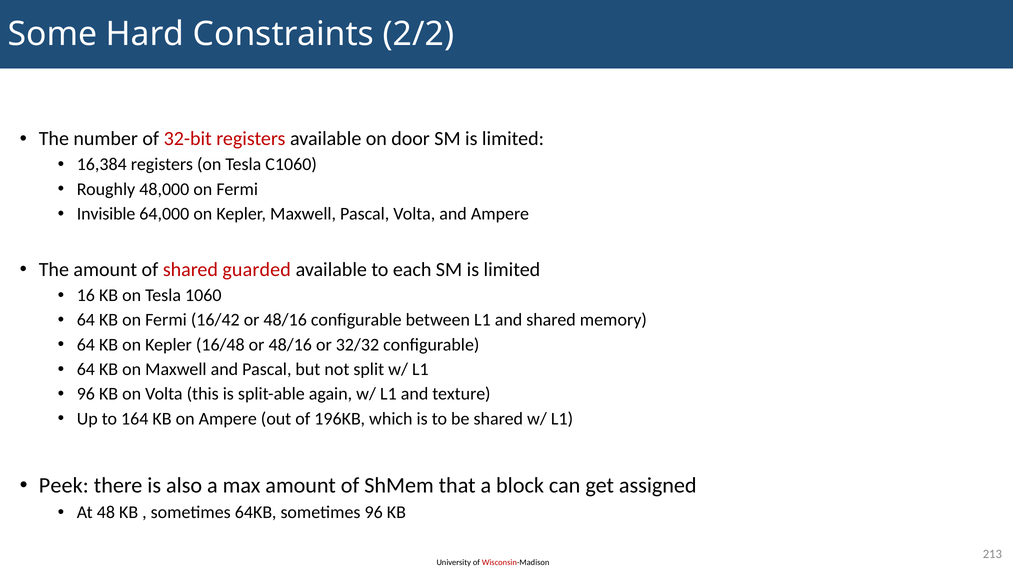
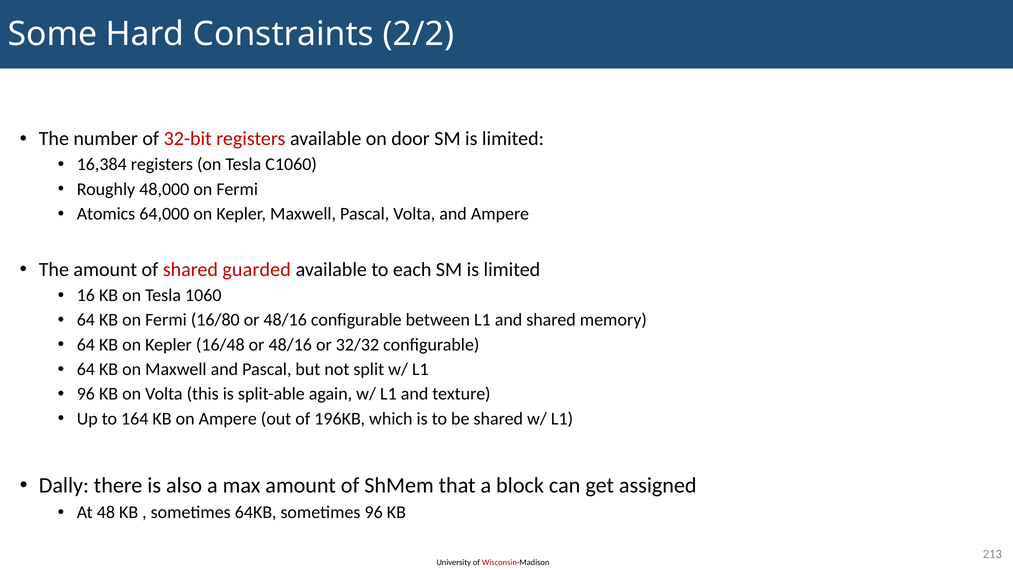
Invisible: Invisible -> Atomics (106, 214)
16/42: 16/42 -> 16/80 (215, 320)
Peek: Peek -> Dally (64, 485)
